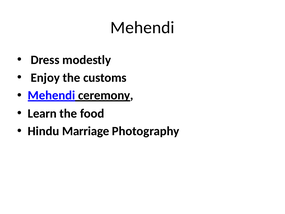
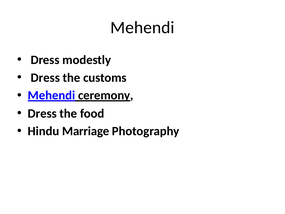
Enjoy: Enjoy -> Dress (45, 78)
Learn: Learn -> Dress (42, 113)
